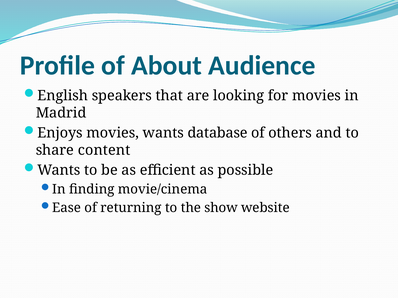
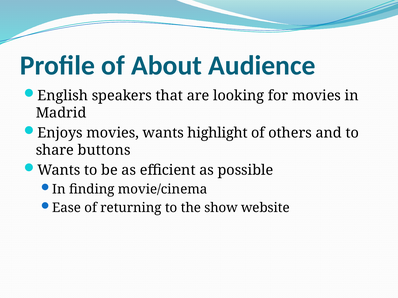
database: database -> highlight (218, 133)
content: content -> buttons (104, 150)
